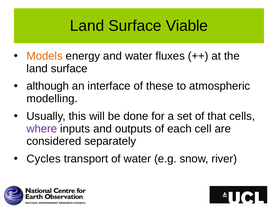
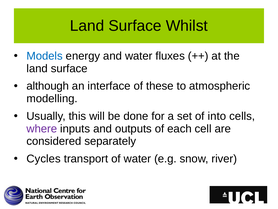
Viable: Viable -> Whilst (187, 26)
Models colour: orange -> blue (45, 56)
that: that -> into (217, 116)
